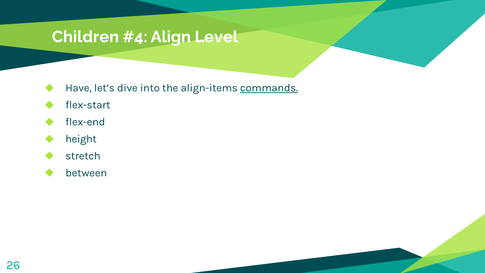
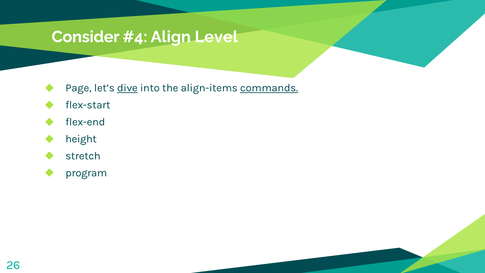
Children: Children -> Consider (86, 37)
Have: Have -> Page (78, 88)
dive underline: none -> present (127, 88)
between: between -> program (86, 173)
